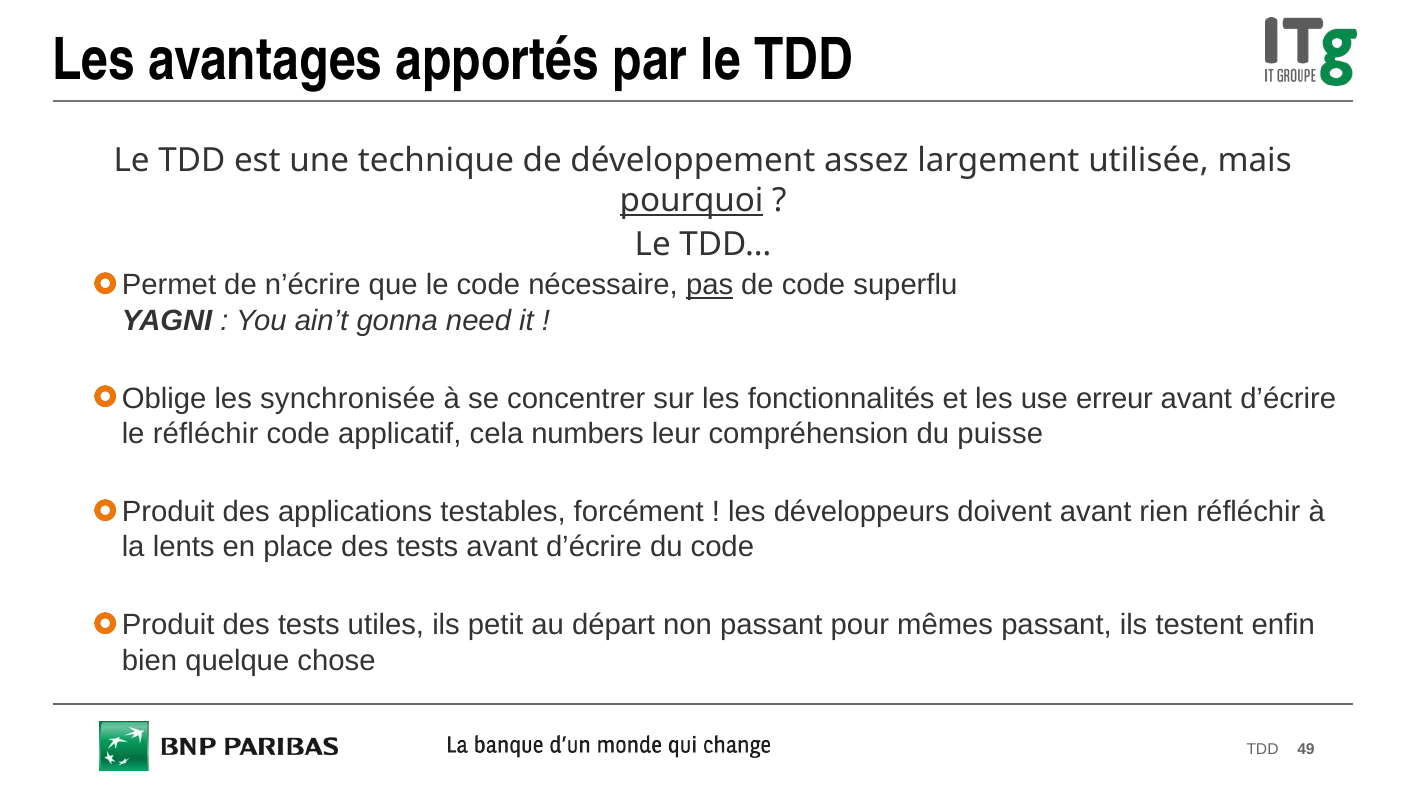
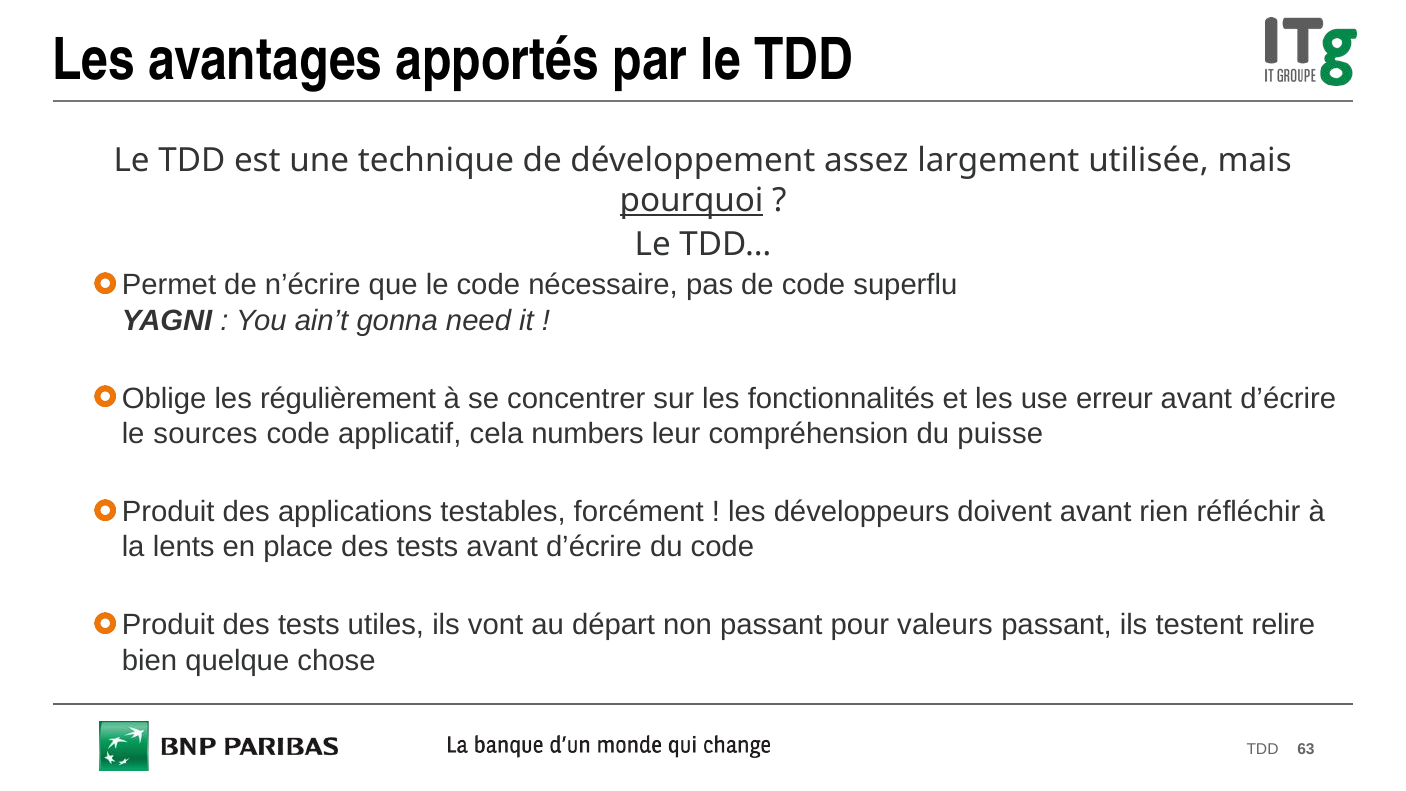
pas underline: present -> none (710, 285)
synchronisée: synchronisée -> régulièrement (348, 399)
le réfléchir: réfléchir -> sources (205, 434)
petit: petit -> vont (496, 625)
mêmes: mêmes -> valeurs (945, 625)
enfin: enfin -> relire (1283, 625)
49: 49 -> 63 (1306, 749)
